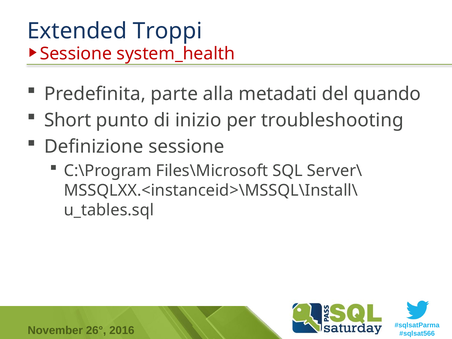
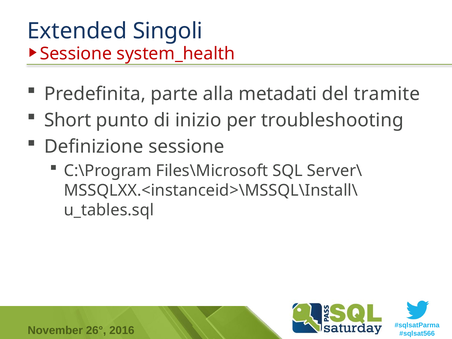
Troppi: Troppi -> Singoli (168, 31)
quando: quando -> tramite (387, 94)
